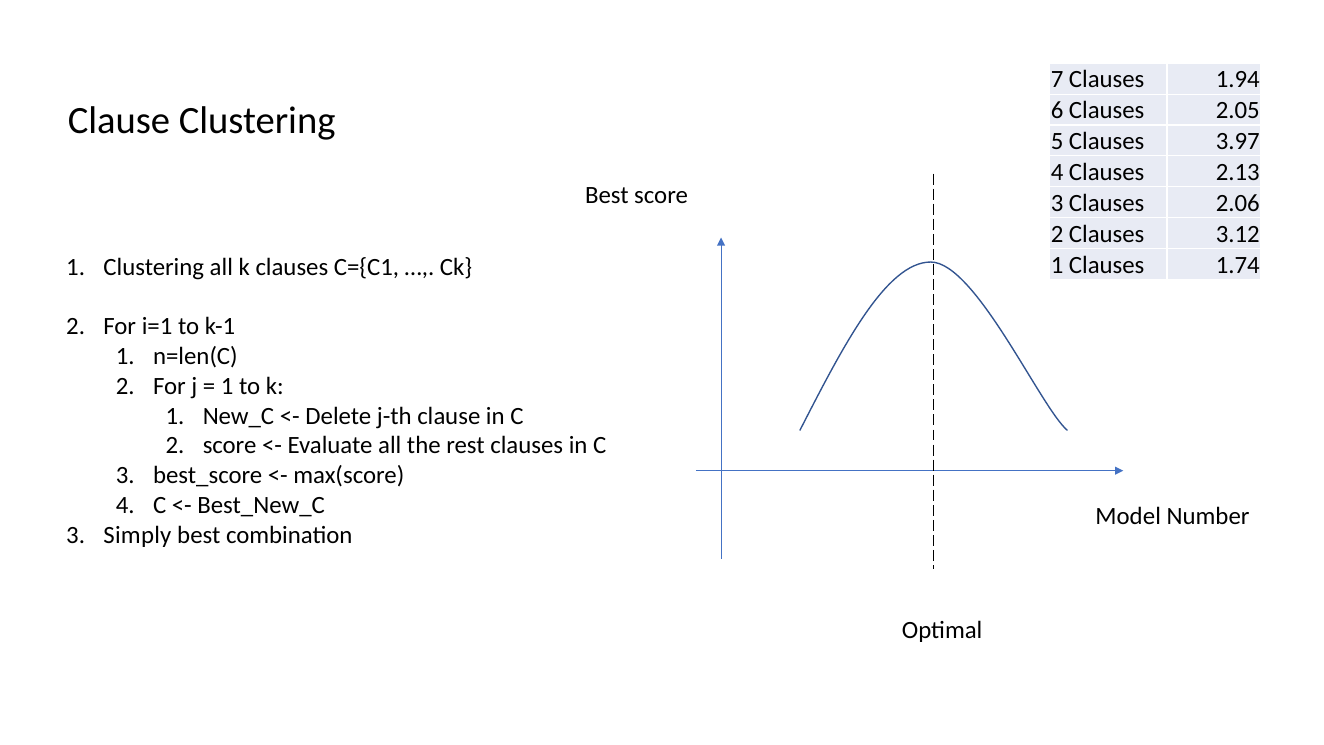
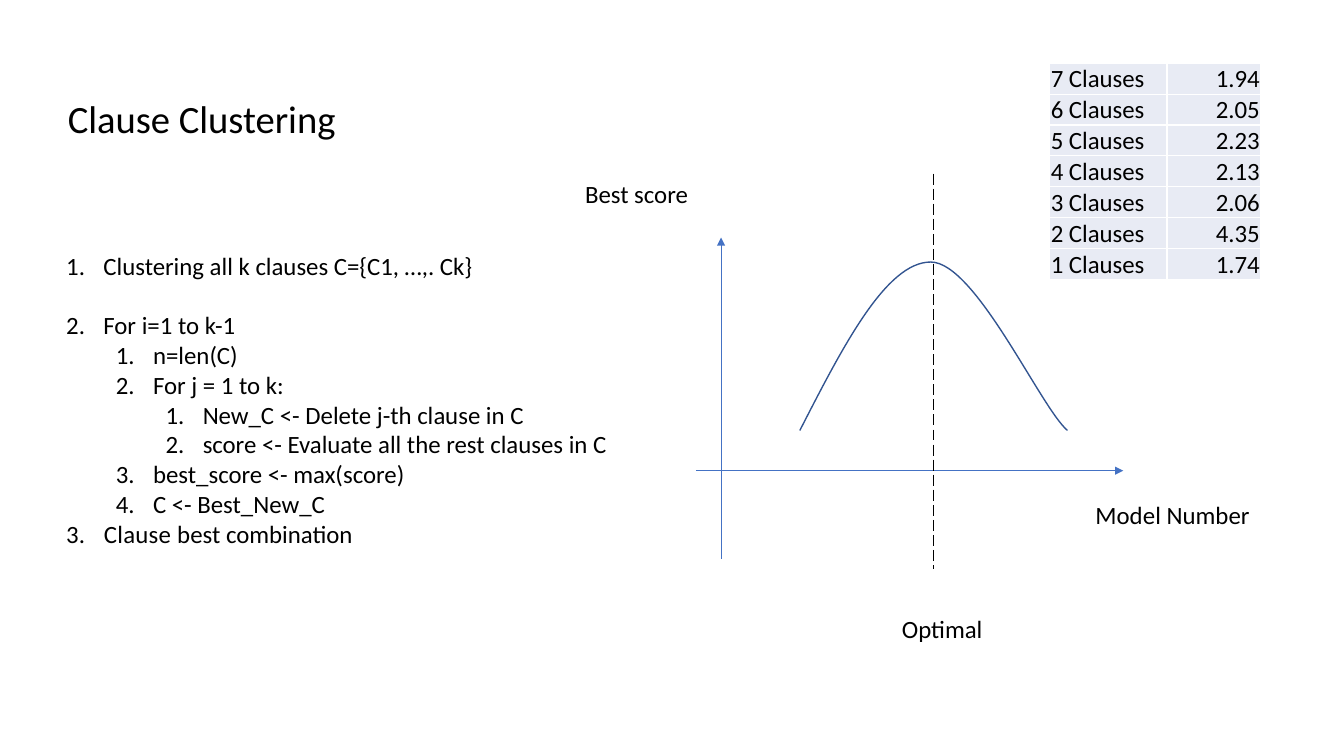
3.97: 3.97 -> 2.23 (1238, 141)
3.12: 3.12 -> 4.35 (1238, 234)
3 Simply: Simply -> Clause (137, 535)
